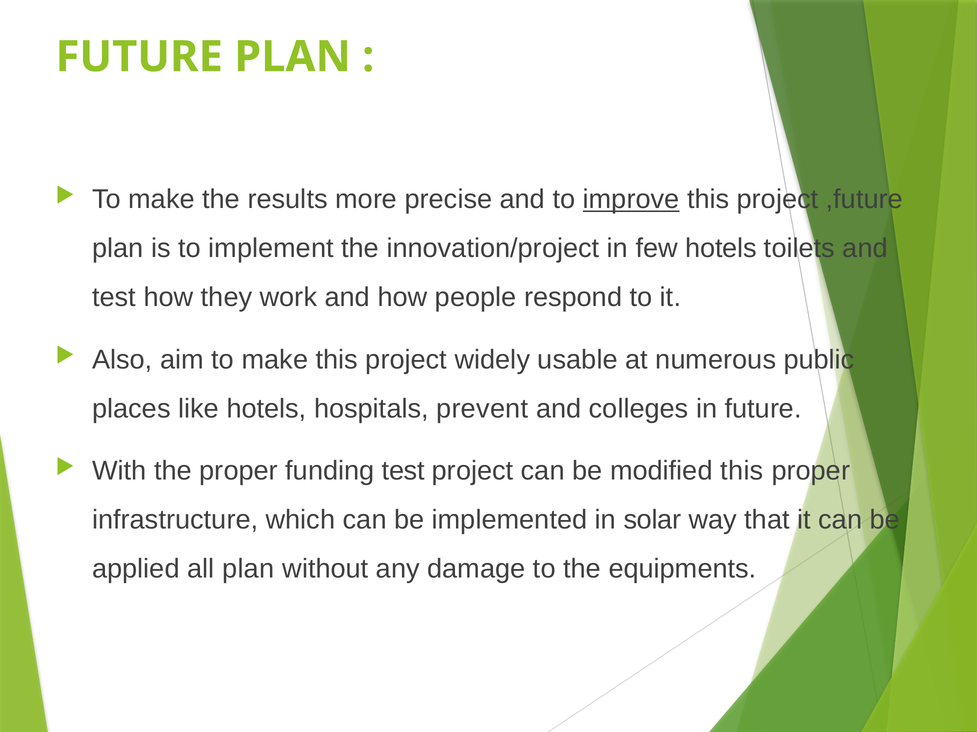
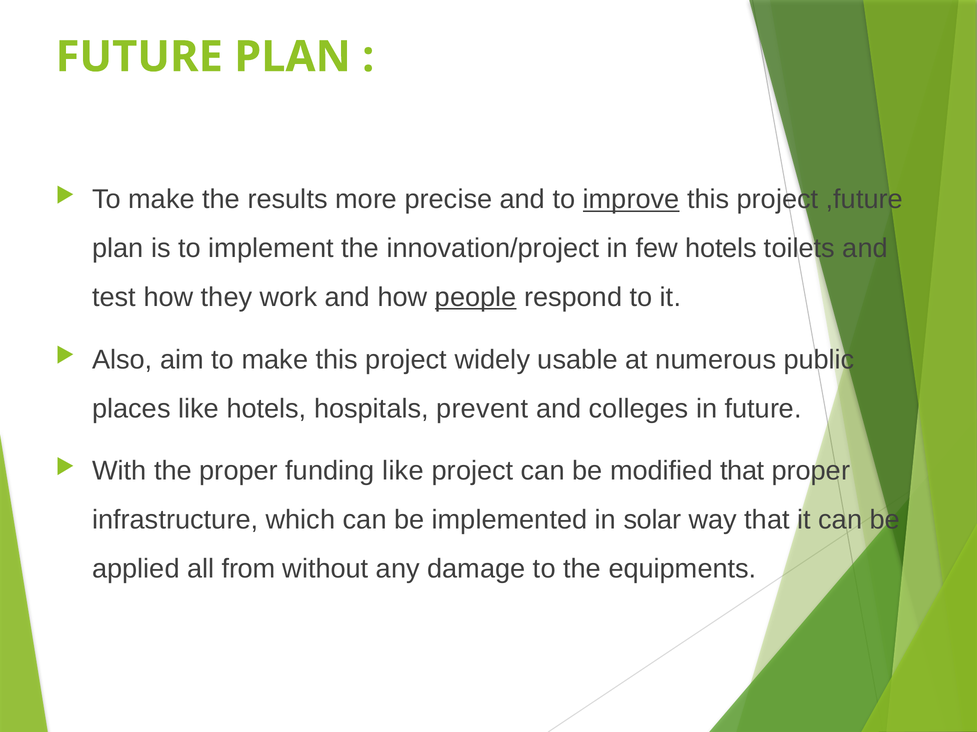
people underline: none -> present (476, 298)
funding test: test -> like (403, 471)
modified this: this -> that (742, 471)
all plan: plan -> from (249, 569)
